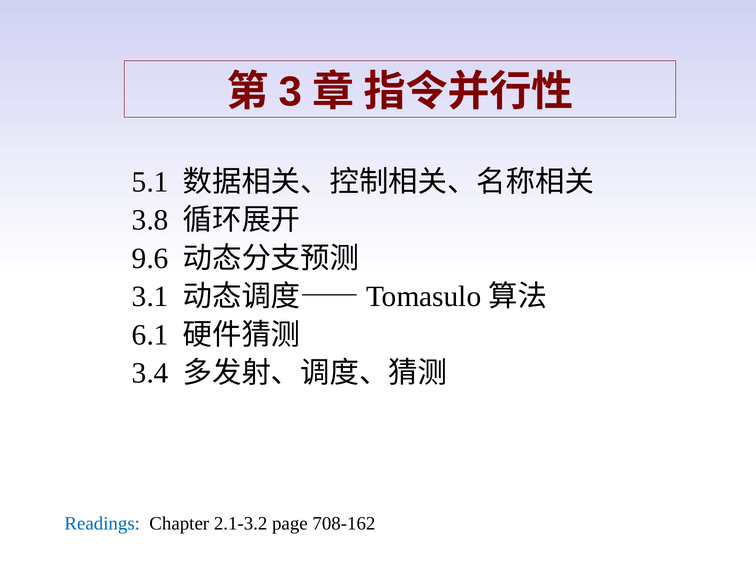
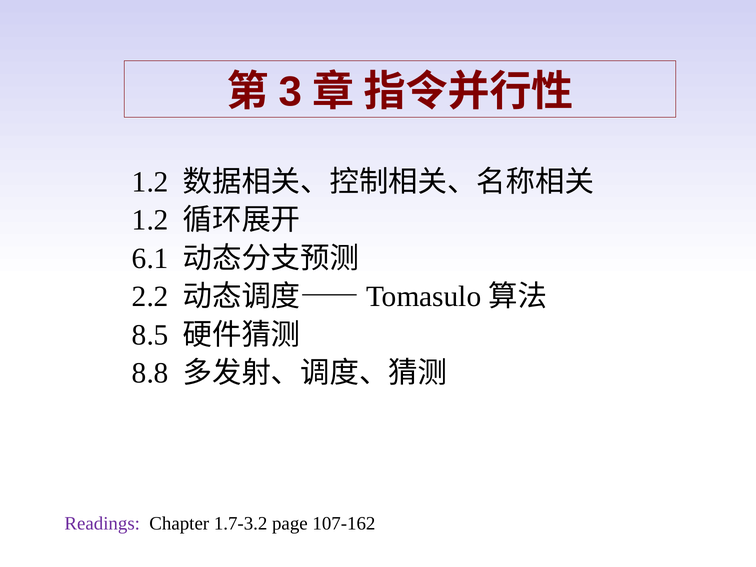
5.1: 5.1 -> 1.2 (150, 182)
3.8: 3.8 -> 1.2 (150, 220)
9.6: 9.6 -> 6.1 (150, 258)
3.1: 3.1 -> 2.2 (150, 297)
6.1: 6.1 -> 8.5 (150, 335)
3.4: 3.4 -> 8.8 (150, 373)
Readings colour: blue -> purple (102, 524)
2.1-3.2: 2.1-3.2 -> 1.7-3.2 (241, 524)
708-162: 708-162 -> 107-162 (344, 524)
